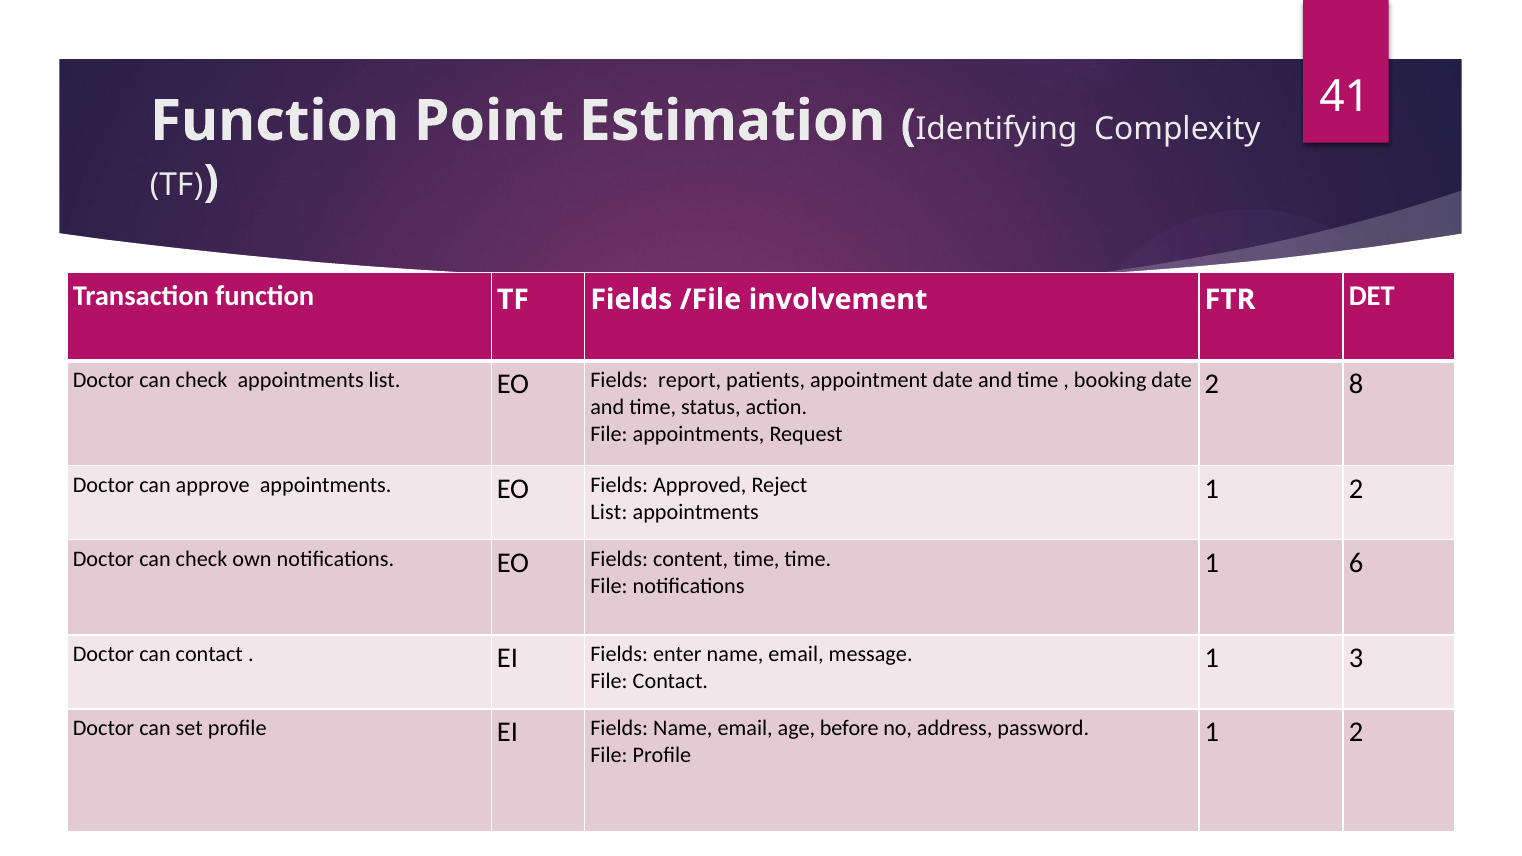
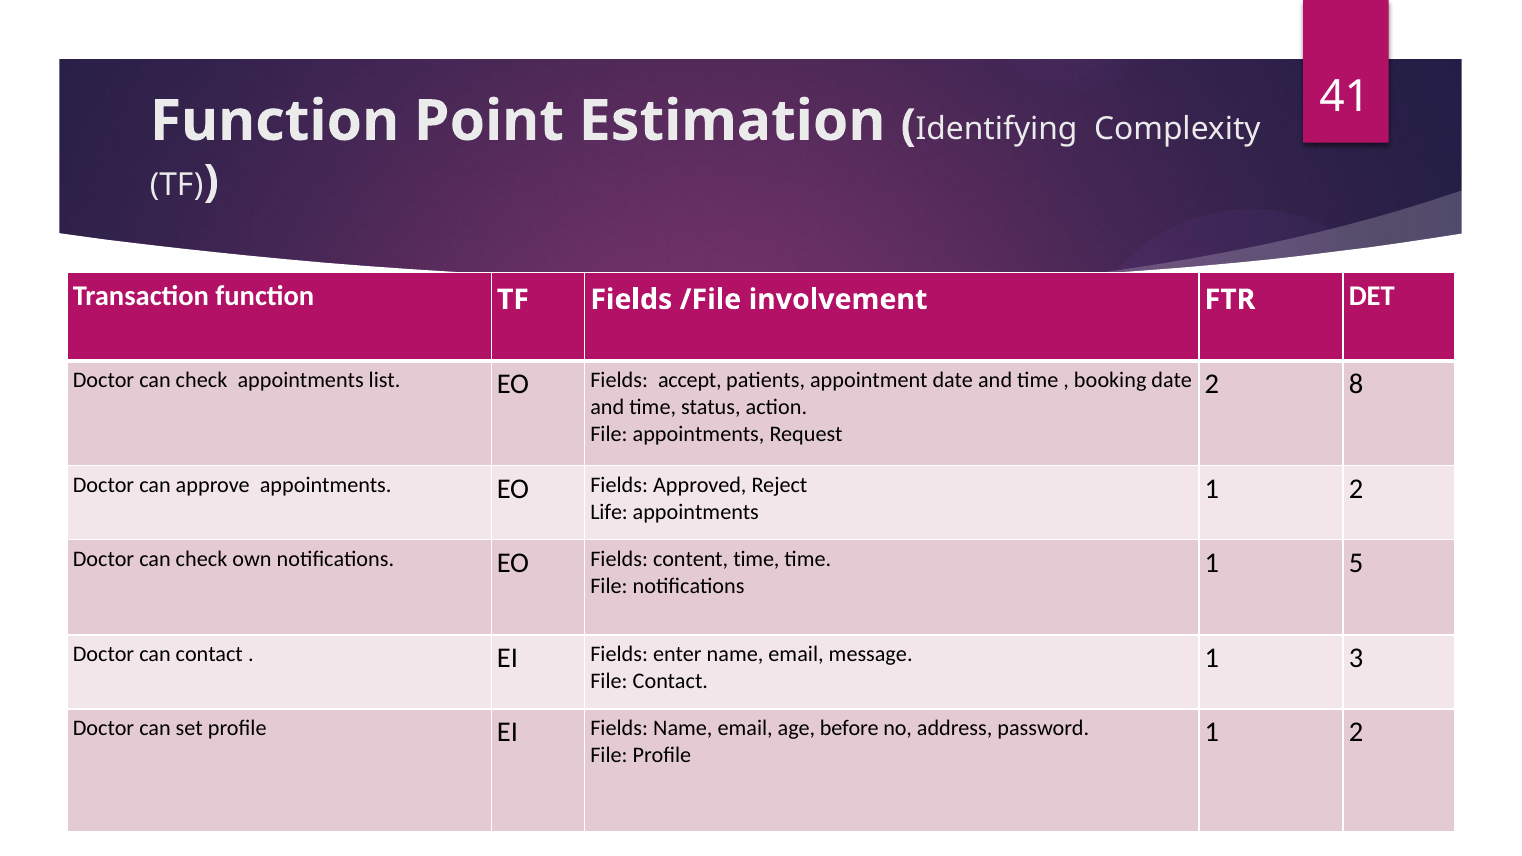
report: report -> accept (690, 381)
List: List -> Life (609, 512)
6: 6 -> 5 (1356, 563)
